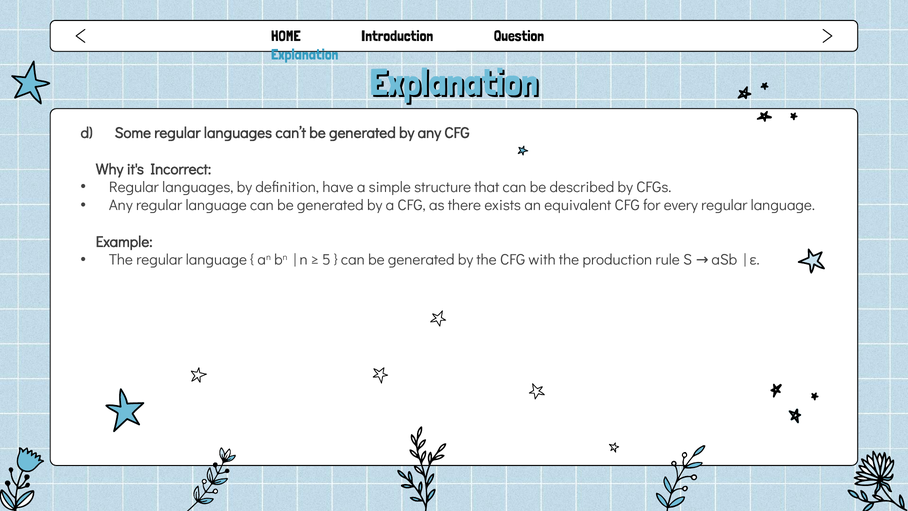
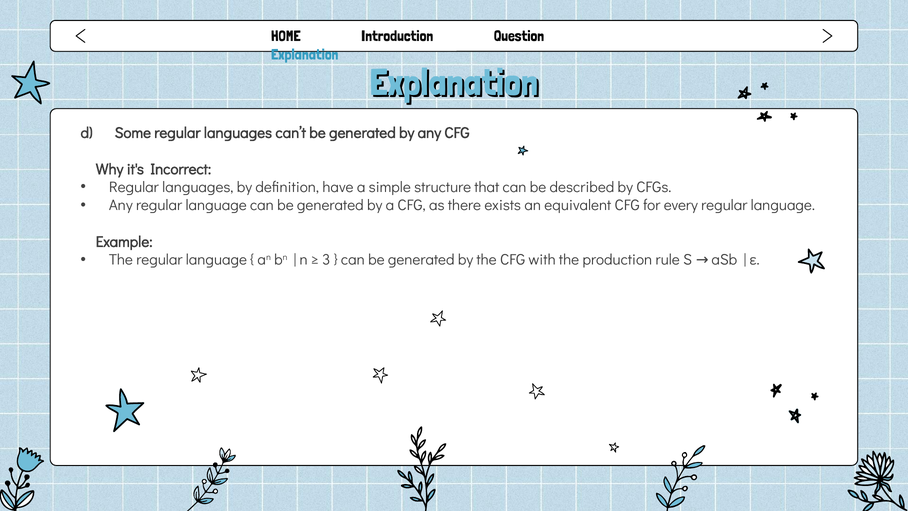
5: 5 -> 3 (326, 260)
